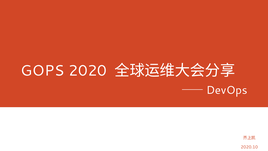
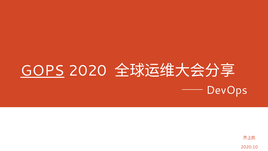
GOPS underline: none -> present (42, 71)
